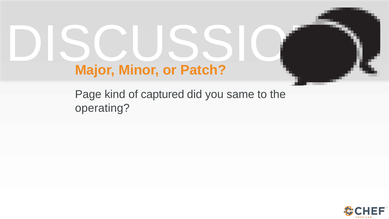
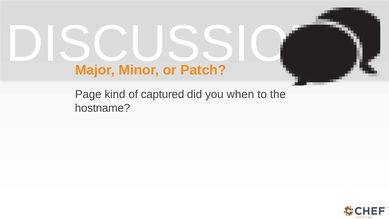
same: same -> when (240, 94)
operating: operating -> hostname (102, 108)
